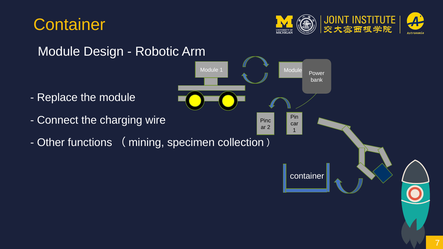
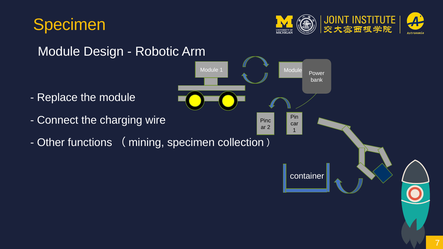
Container: Container -> Specimen (69, 25)
